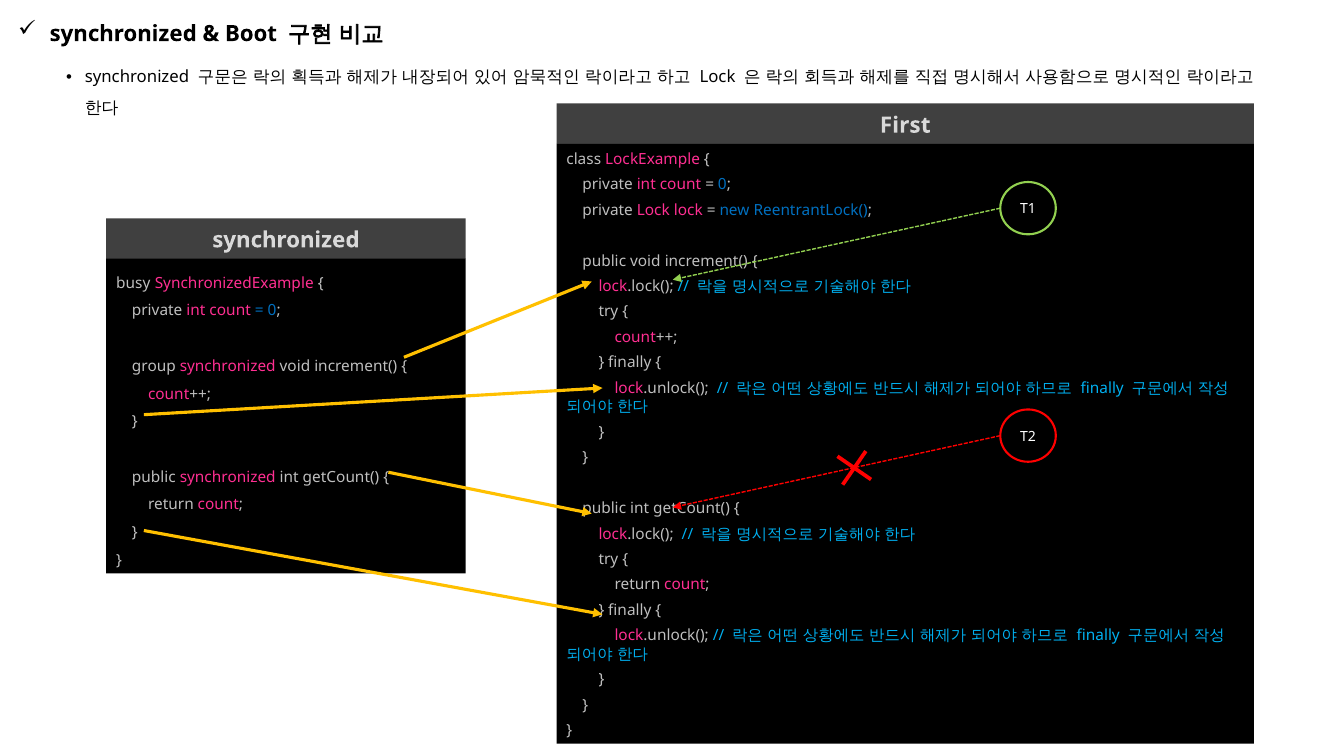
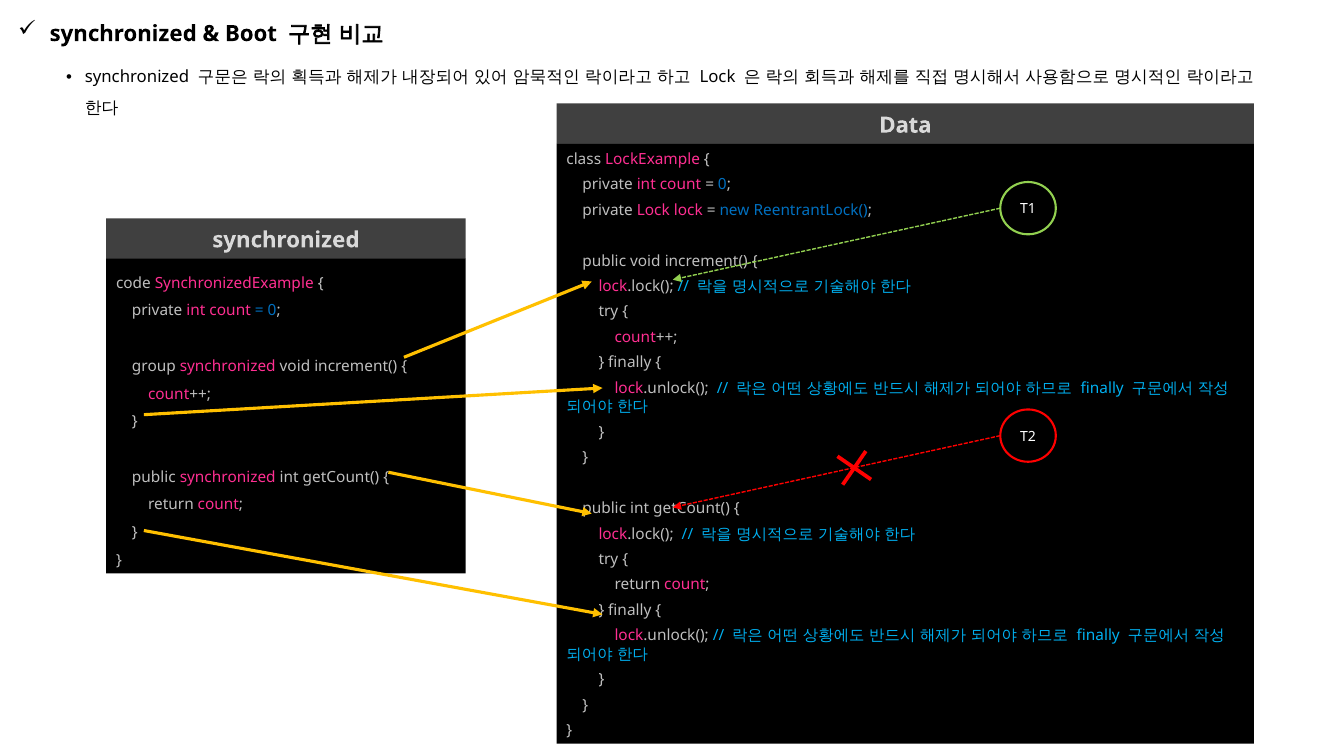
First: First -> Data (905, 125)
busy: busy -> code (133, 283)
